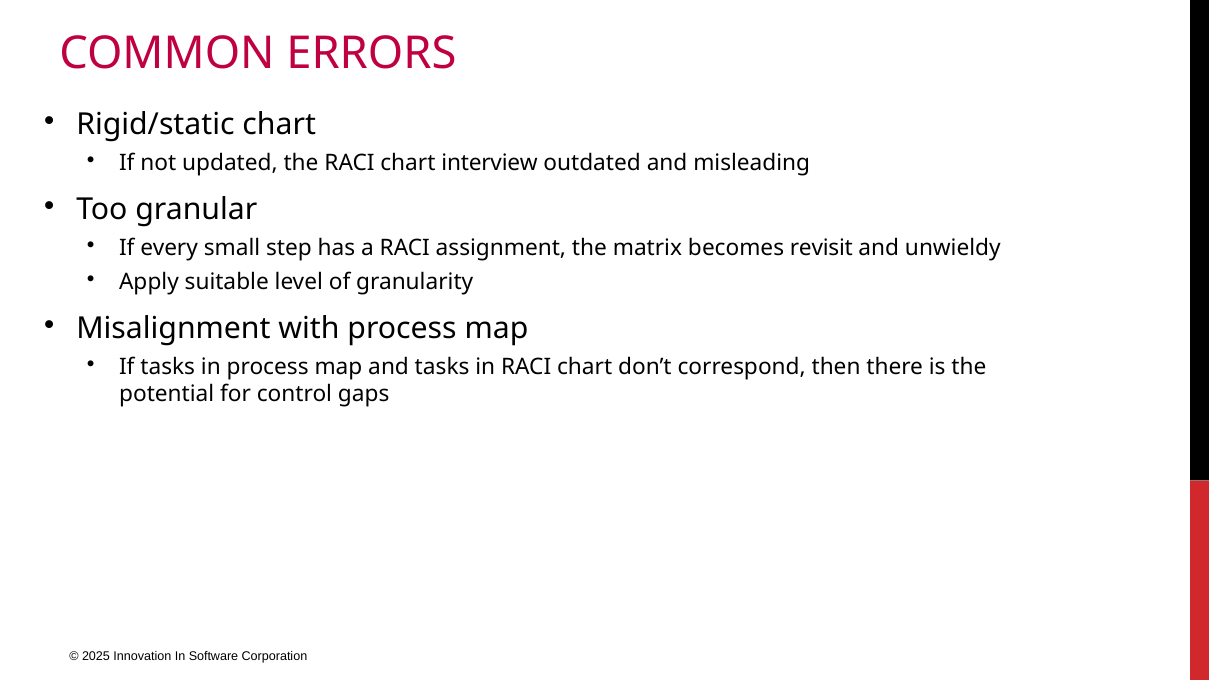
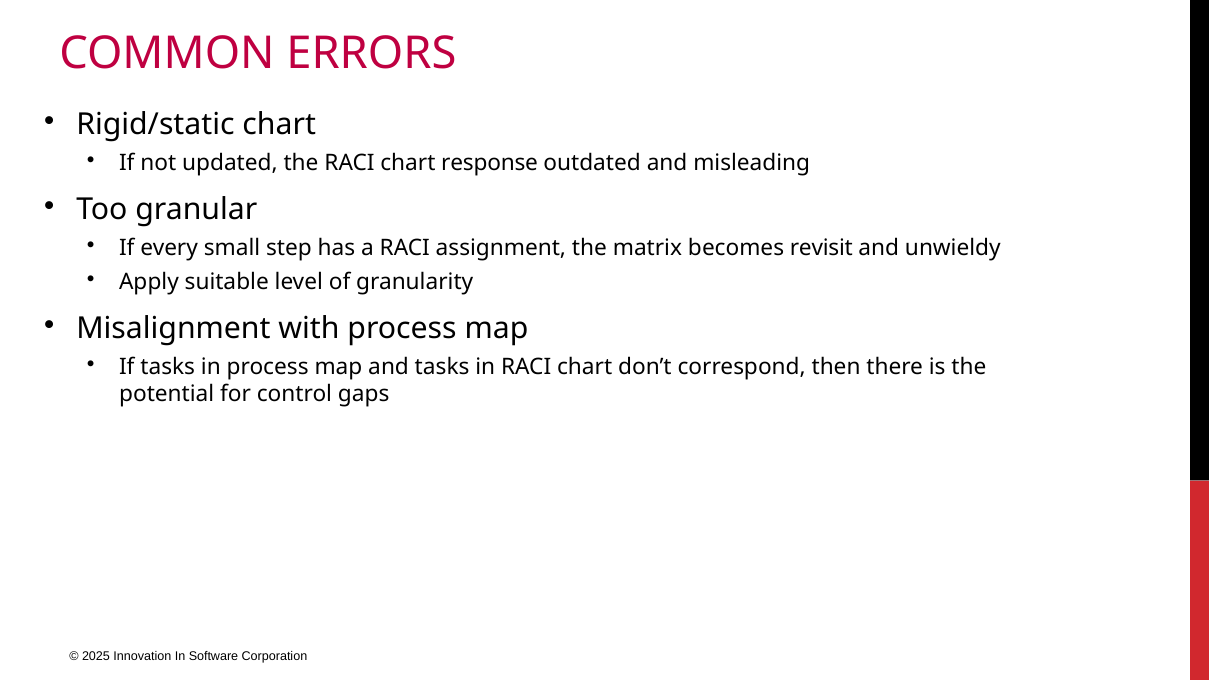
interview: interview -> response (490, 163)
